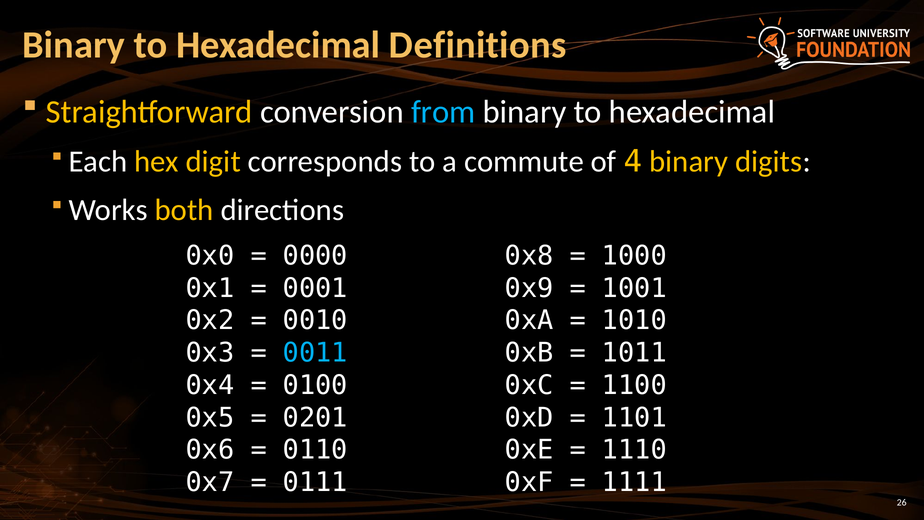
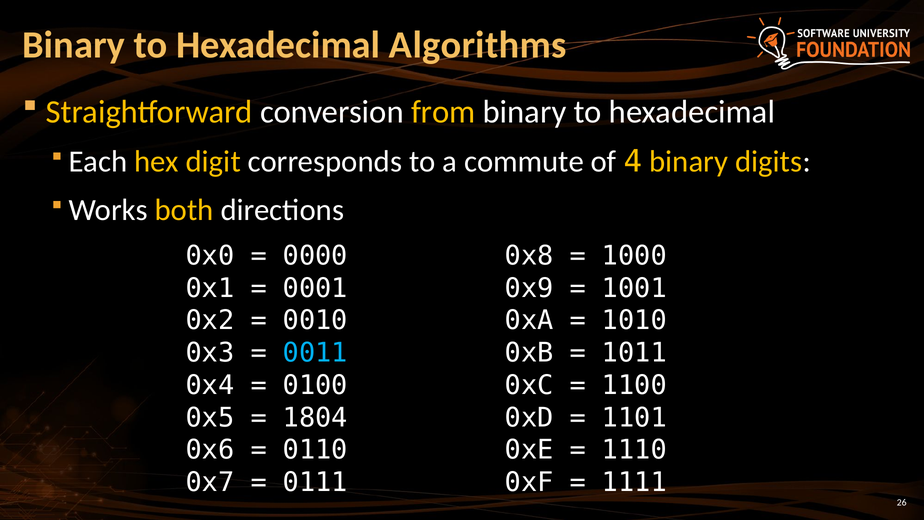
Definitions: Definitions -> Algorithms (478, 45)
from colour: light blue -> yellow (443, 112)
0201: 0201 -> 1804 (315, 418)
